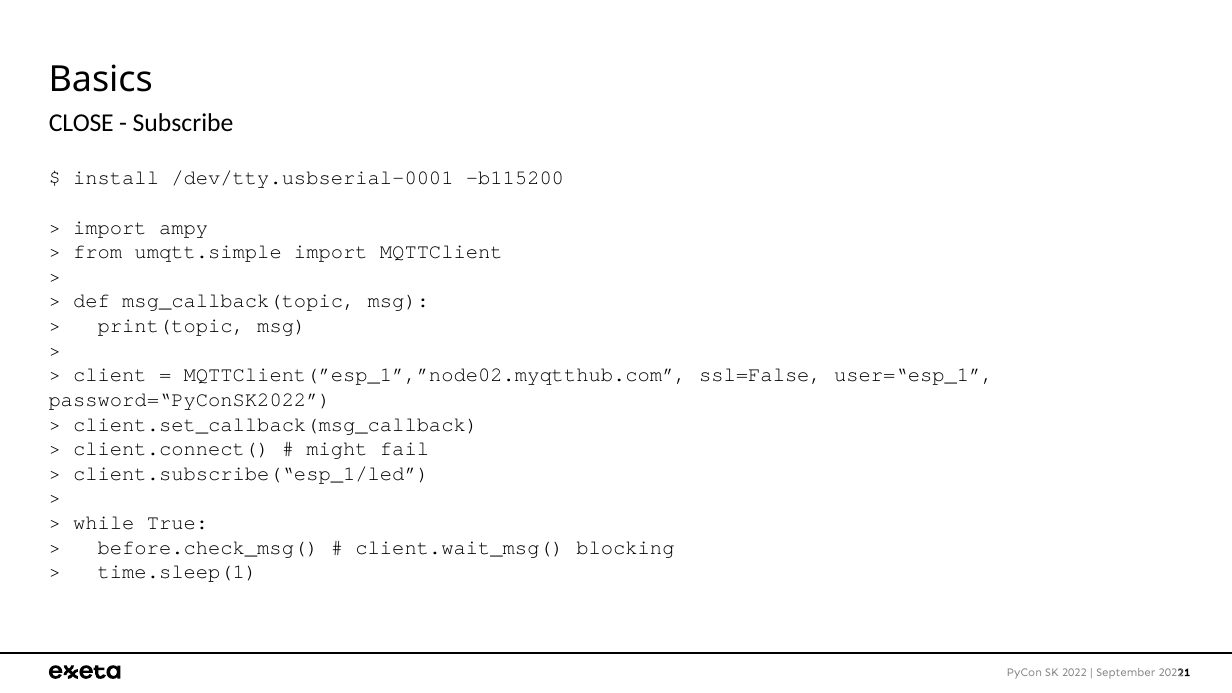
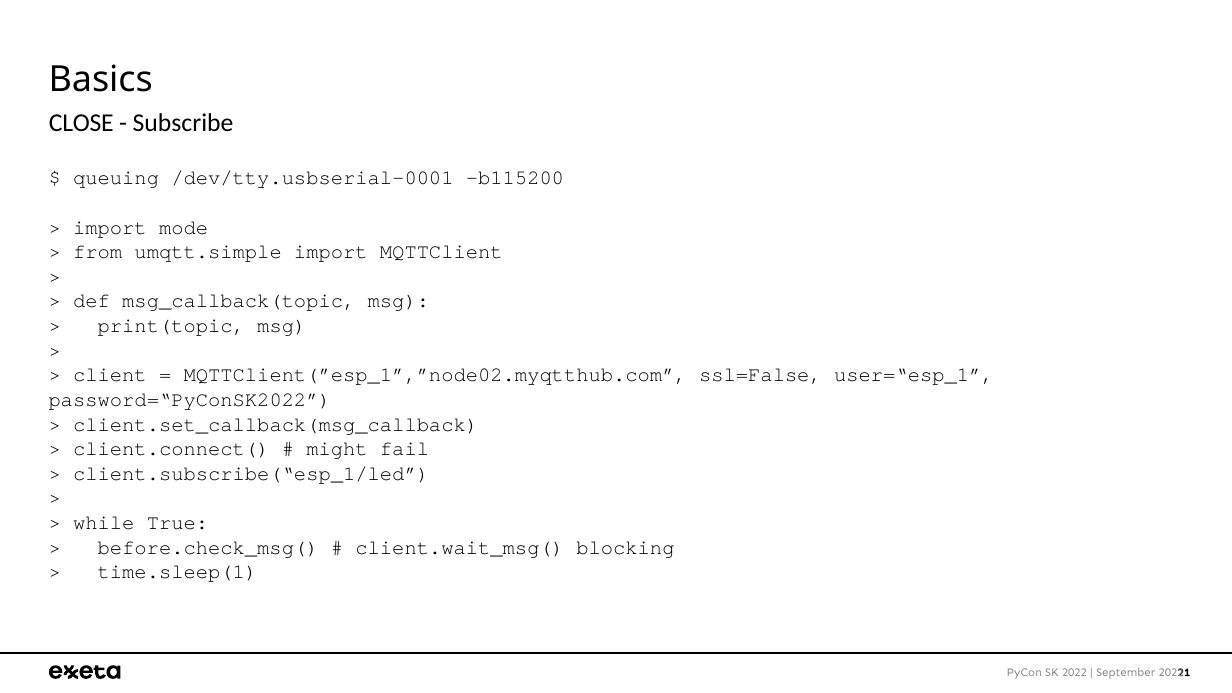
install: install -> queuing (116, 178)
ampy: ampy -> mode (184, 227)
